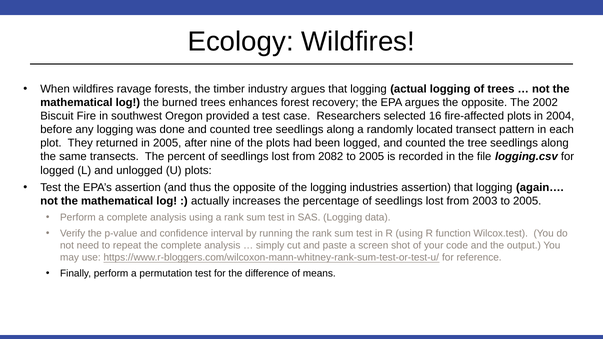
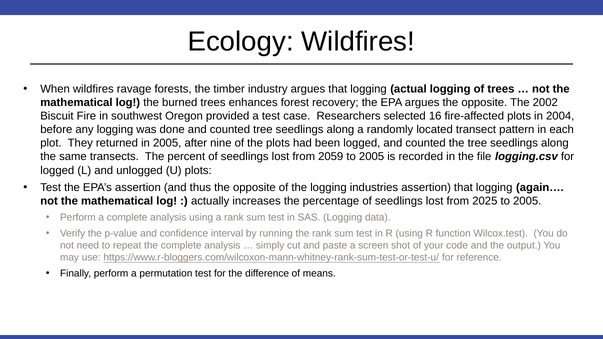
2082: 2082 -> 2059 (331, 157)
2003: 2003 -> 2025 (485, 201)
